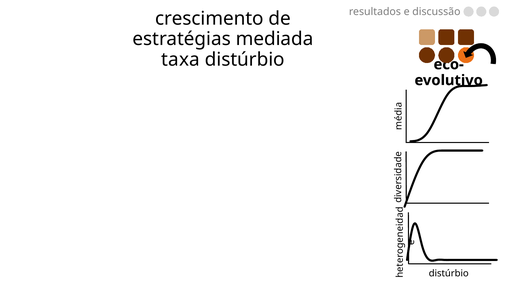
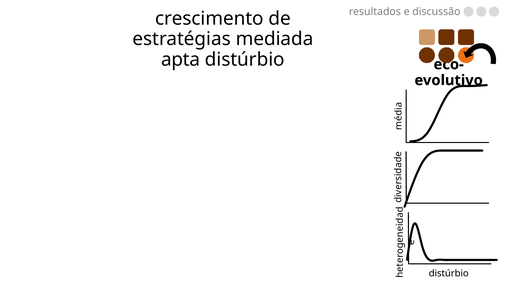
taxa: taxa -> apta (181, 60)
